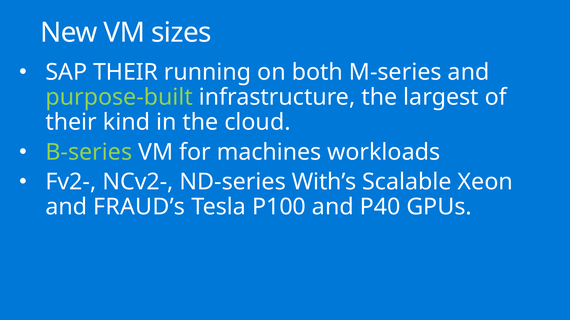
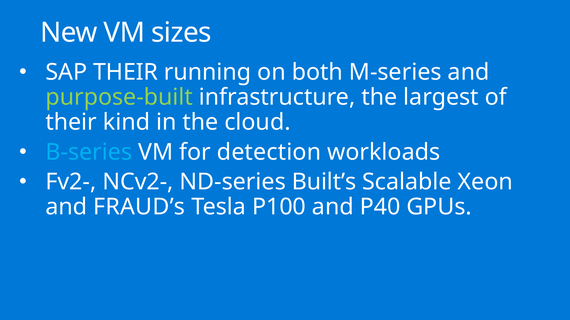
B-series colour: light green -> light blue (89, 152)
machines: machines -> detection (269, 152)
With’s: With’s -> Built’s (324, 182)
